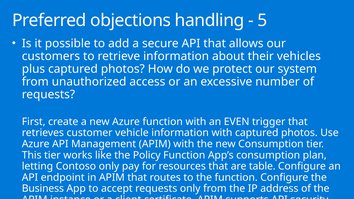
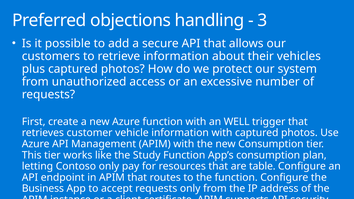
5: 5 -> 3 (262, 20)
an EVEN: EVEN -> WELL (237, 122)
Policy: Policy -> Study (147, 155)
